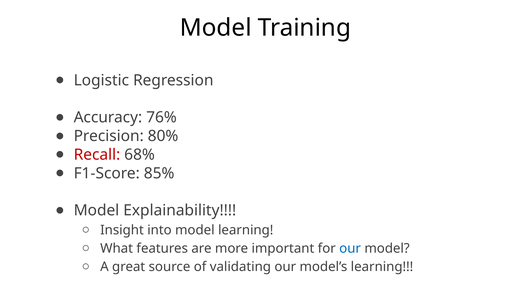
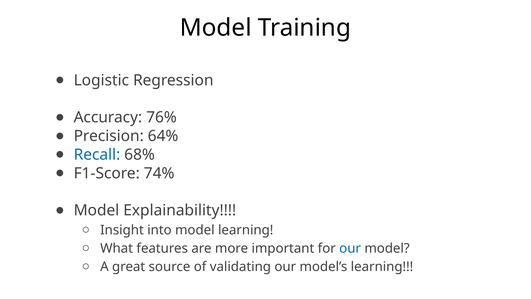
80%: 80% -> 64% (163, 136)
Recall colour: red -> blue (97, 155)
85%: 85% -> 74% (159, 173)
